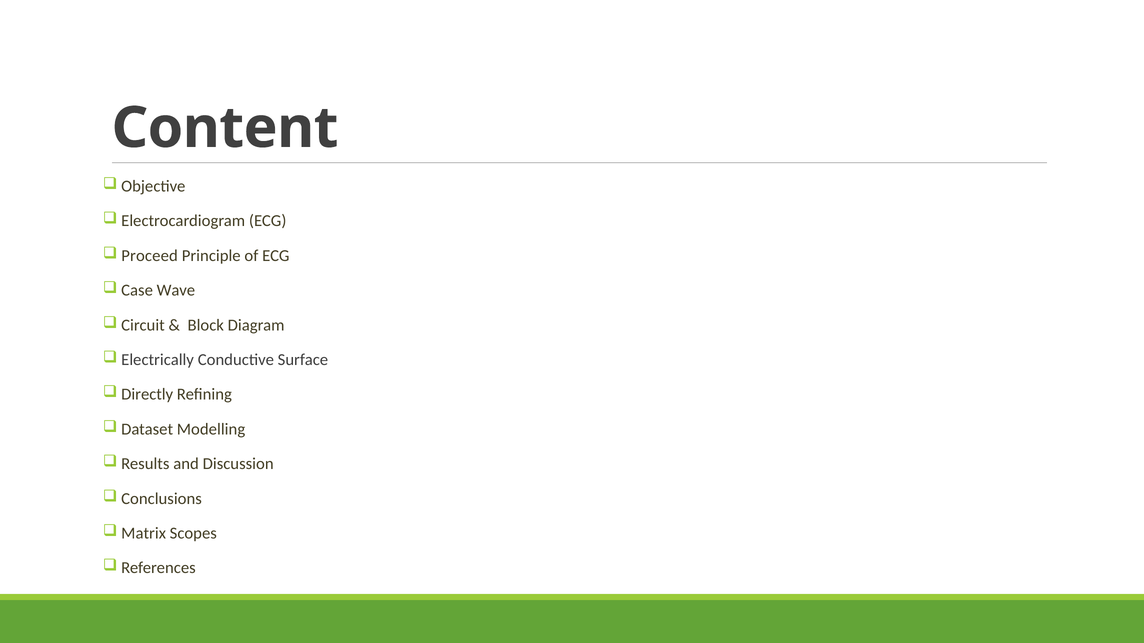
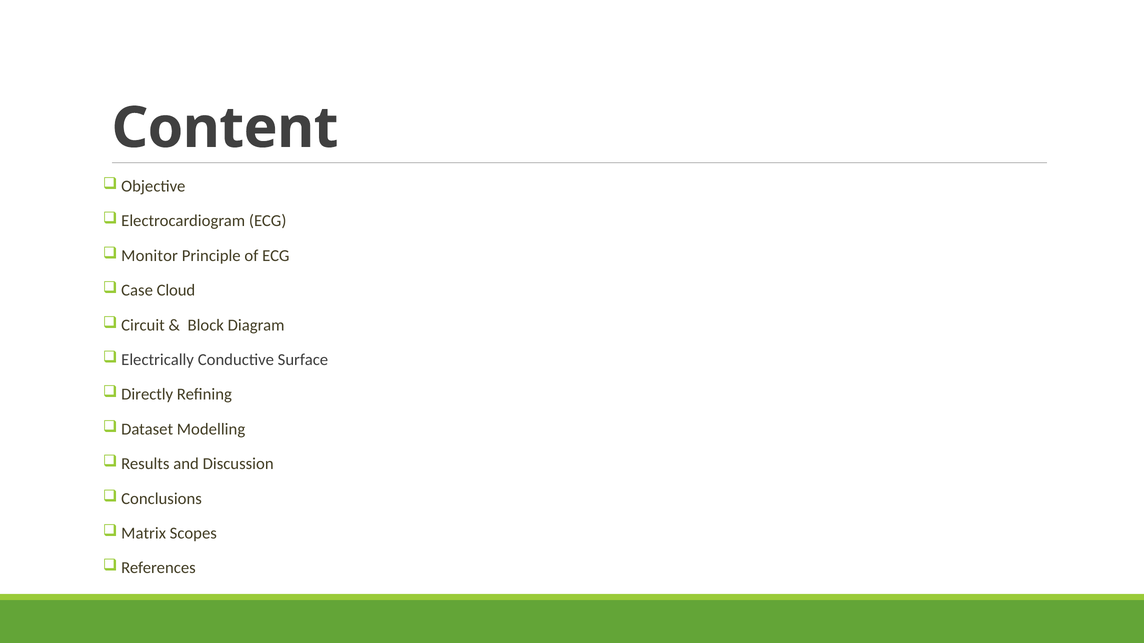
Proceed: Proceed -> Monitor (150, 256)
Wave: Wave -> Cloud (176, 291)
